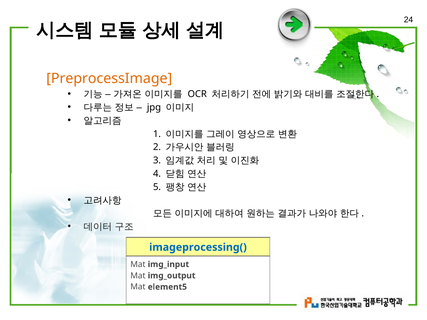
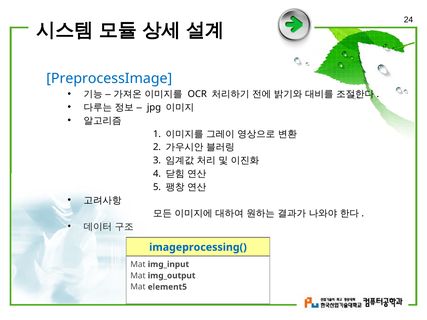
PreprocessImage colour: orange -> blue (109, 78)
